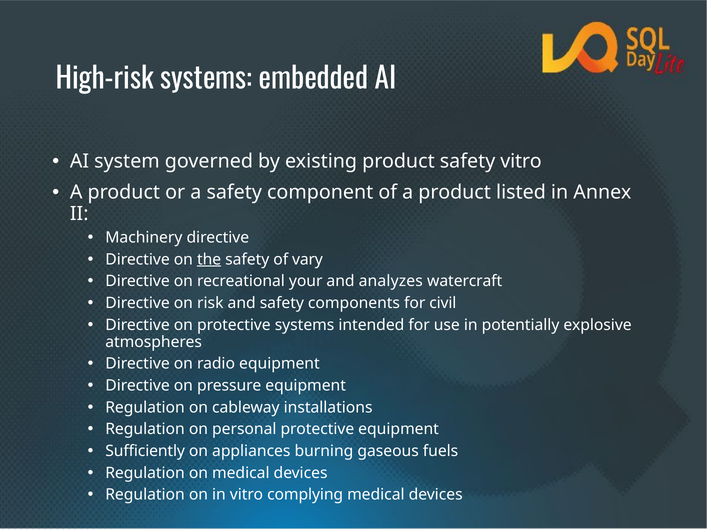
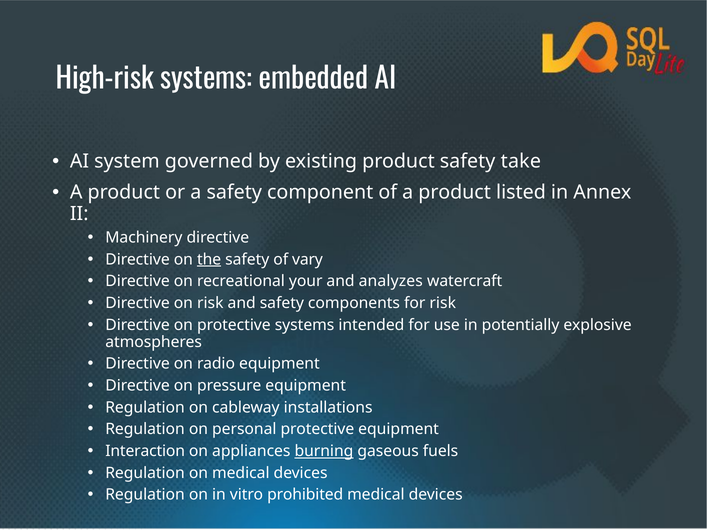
safety vitro: vitro -> take (521, 161)
for civil: civil -> risk (443, 303)
Sufficiently: Sufficiently -> Interaction (145, 451)
burning underline: none -> present (324, 451)
complying: complying -> prohibited (305, 495)
